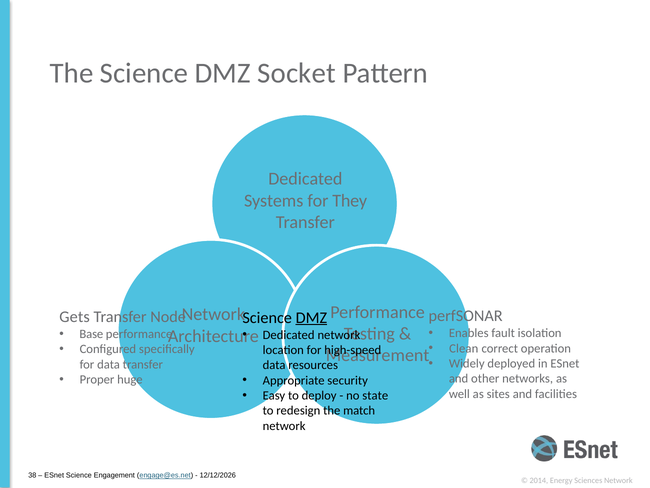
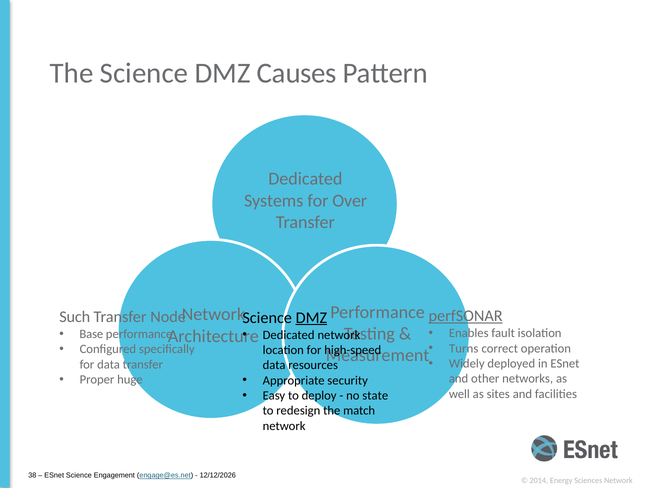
Socket: Socket -> Causes (297, 73)
They: They -> Over (350, 200)
perfSONAR underline: none -> present (466, 316)
Gets: Gets -> Such (75, 317)
Clean: Clean -> Turns (464, 348)
